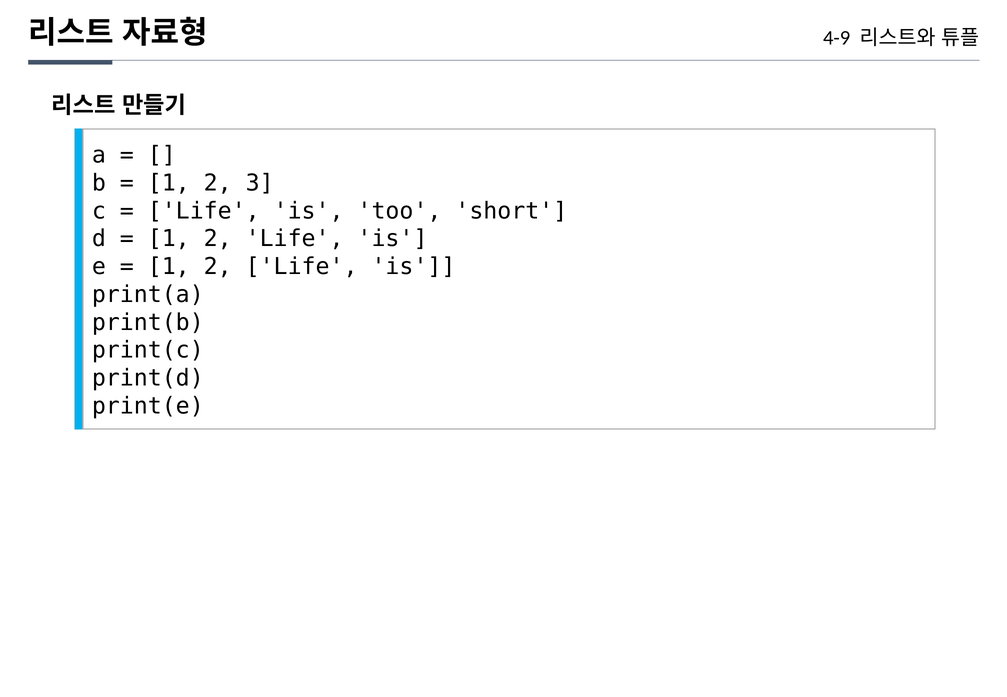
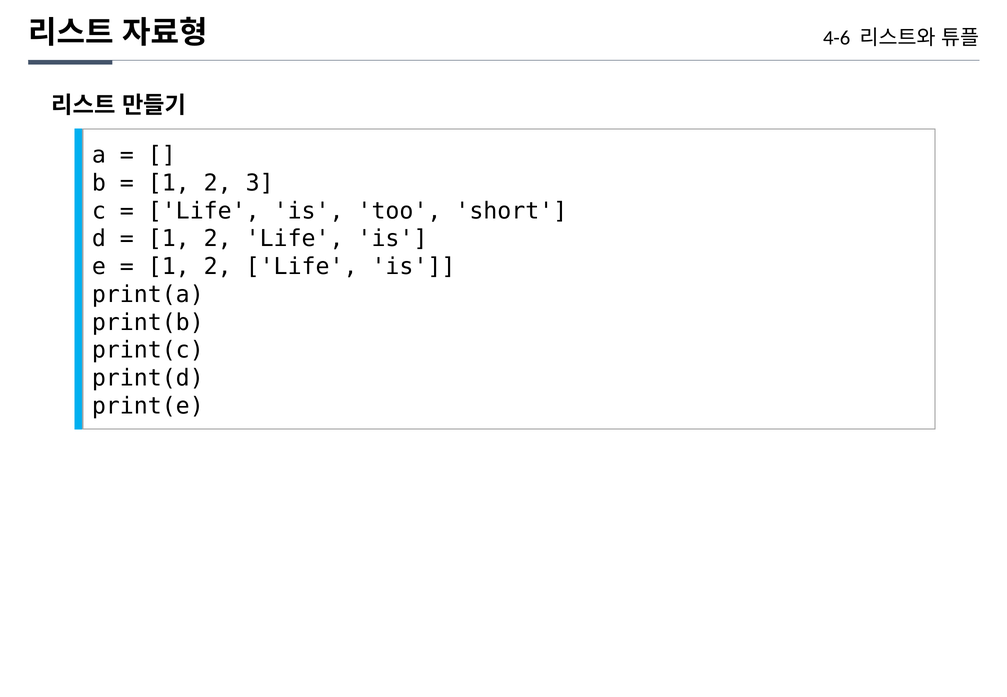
4-9: 4-9 -> 4-6 (837, 38)
